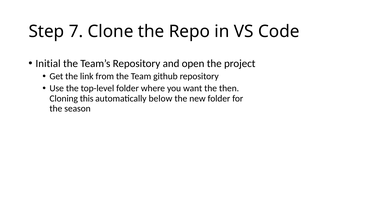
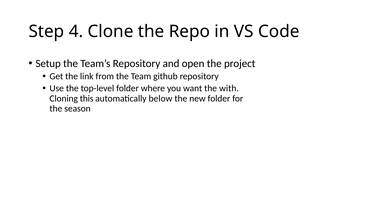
7: 7 -> 4 (76, 31)
Initial: Initial -> Setup (48, 63)
then: then -> with (229, 88)
